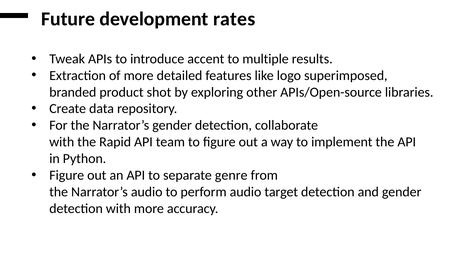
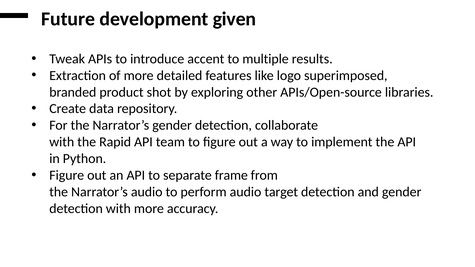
rates: rates -> given (234, 19)
genre: genre -> frame (231, 175)
